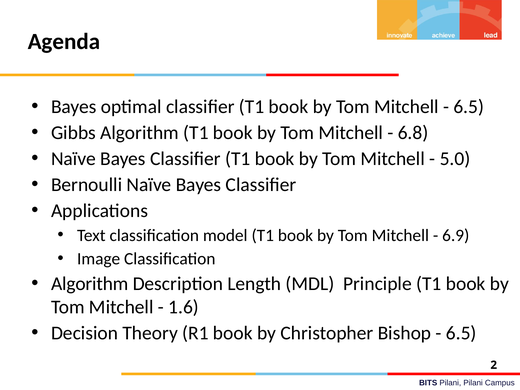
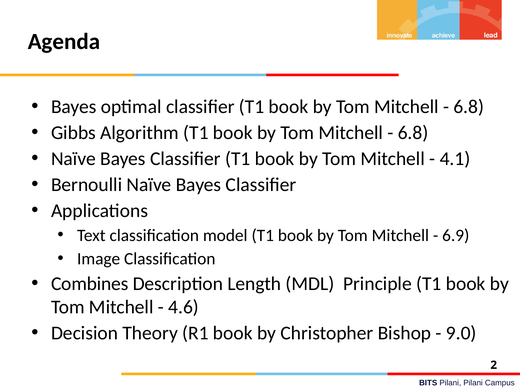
6.5: 6.5 -> 6.8 (469, 107)
5.0: 5.0 -> 4.1 (455, 159)
Algorithm: Algorithm -> Combines (90, 284)
1.6: 1.6 -> 4.6 (184, 307)
6.5: 6.5 -> 9.0 (461, 333)
